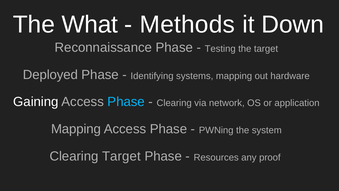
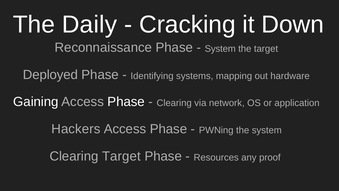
What: What -> Daily (89, 25)
Methods: Methods -> Cracking (187, 25)
Testing: Testing -> System (220, 49)
Phase colour: light blue -> white (126, 102)
Mapping: Mapping -> Hackers (76, 129)
